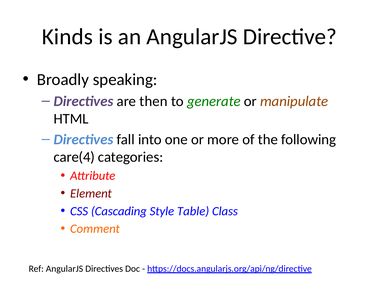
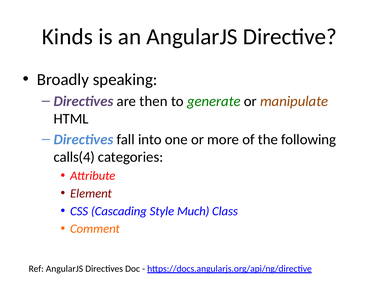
care(4: care(4 -> calls(4 (74, 157)
Table: Table -> Much (193, 211)
